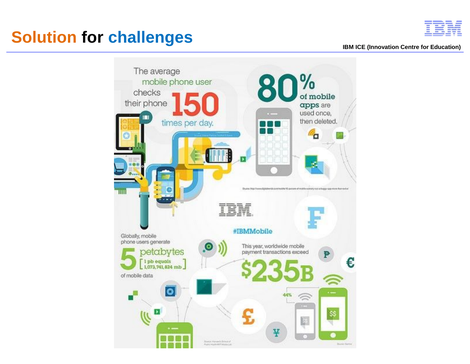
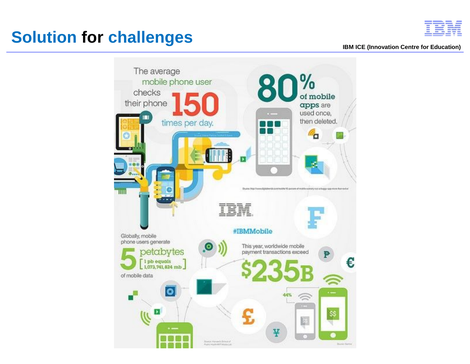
Solution colour: orange -> blue (44, 38)
